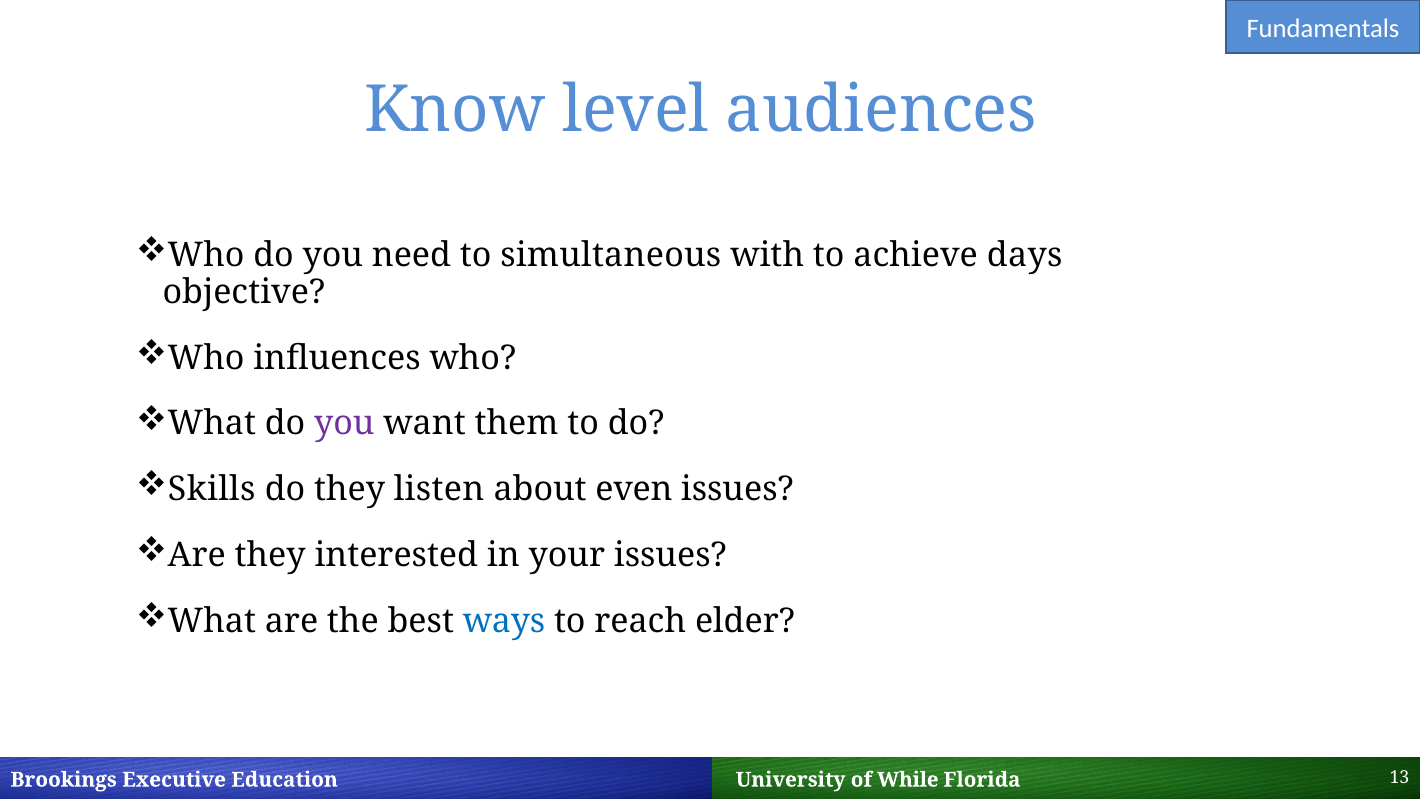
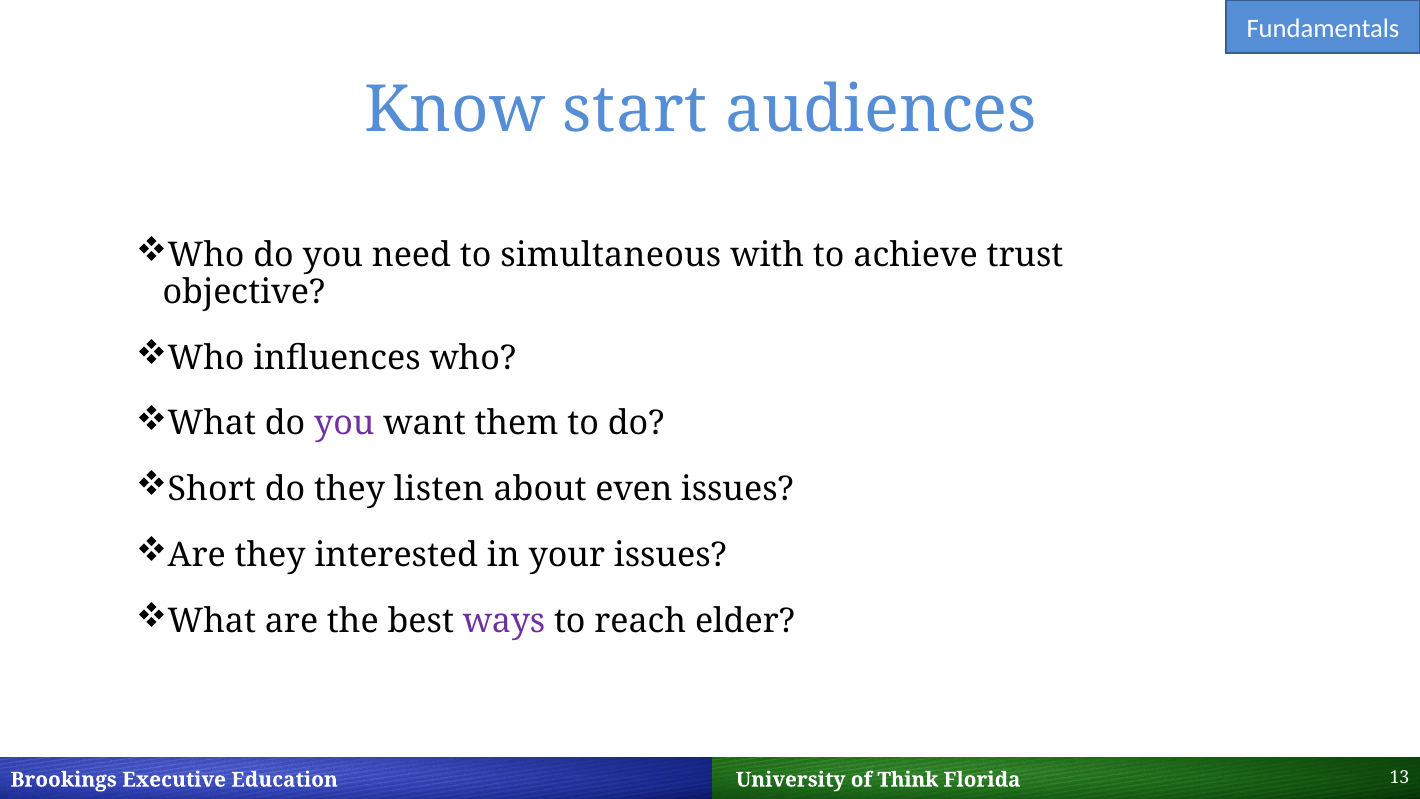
level: level -> start (635, 110)
days: days -> trust (1025, 255)
Skills: Skills -> Short (212, 489)
ways colour: blue -> purple (504, 621)
While: While -> Think (908, 779)
